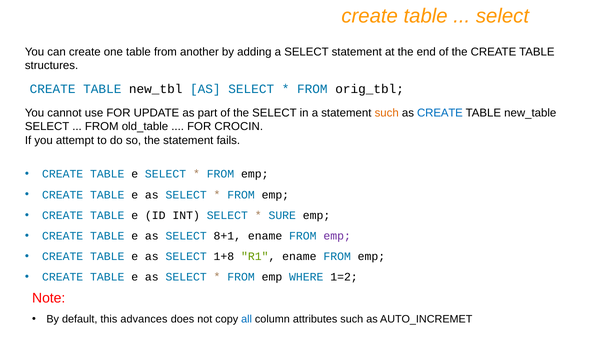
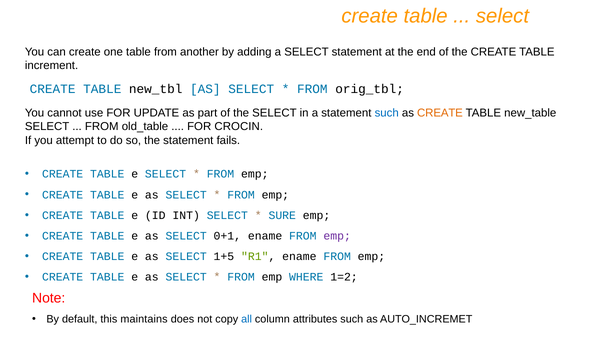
structures: structures -> increment (52, 66)
such colour: orange -> blue (387, 113)
CREATE colour: blue -> orange (440, 113)
8+1: 8+1 -> 0+1 (227, 236)
1+8: 1+8 -> 1+5 (224, 257)
advances: advances -> maintains (144, 319)
